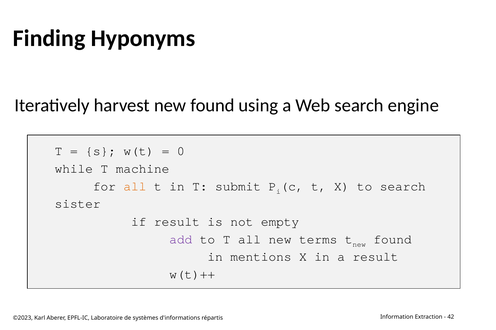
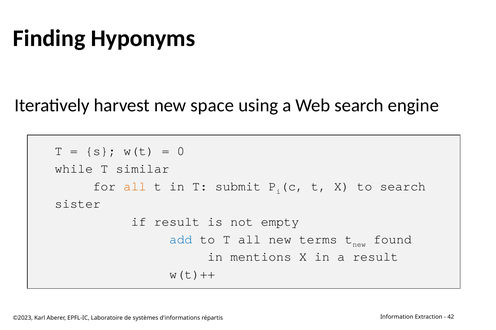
harvest new found: found -> space (212, 105)
machine: machine -> similar (143, 169)
add colour: purple -> blue (181, 240)
